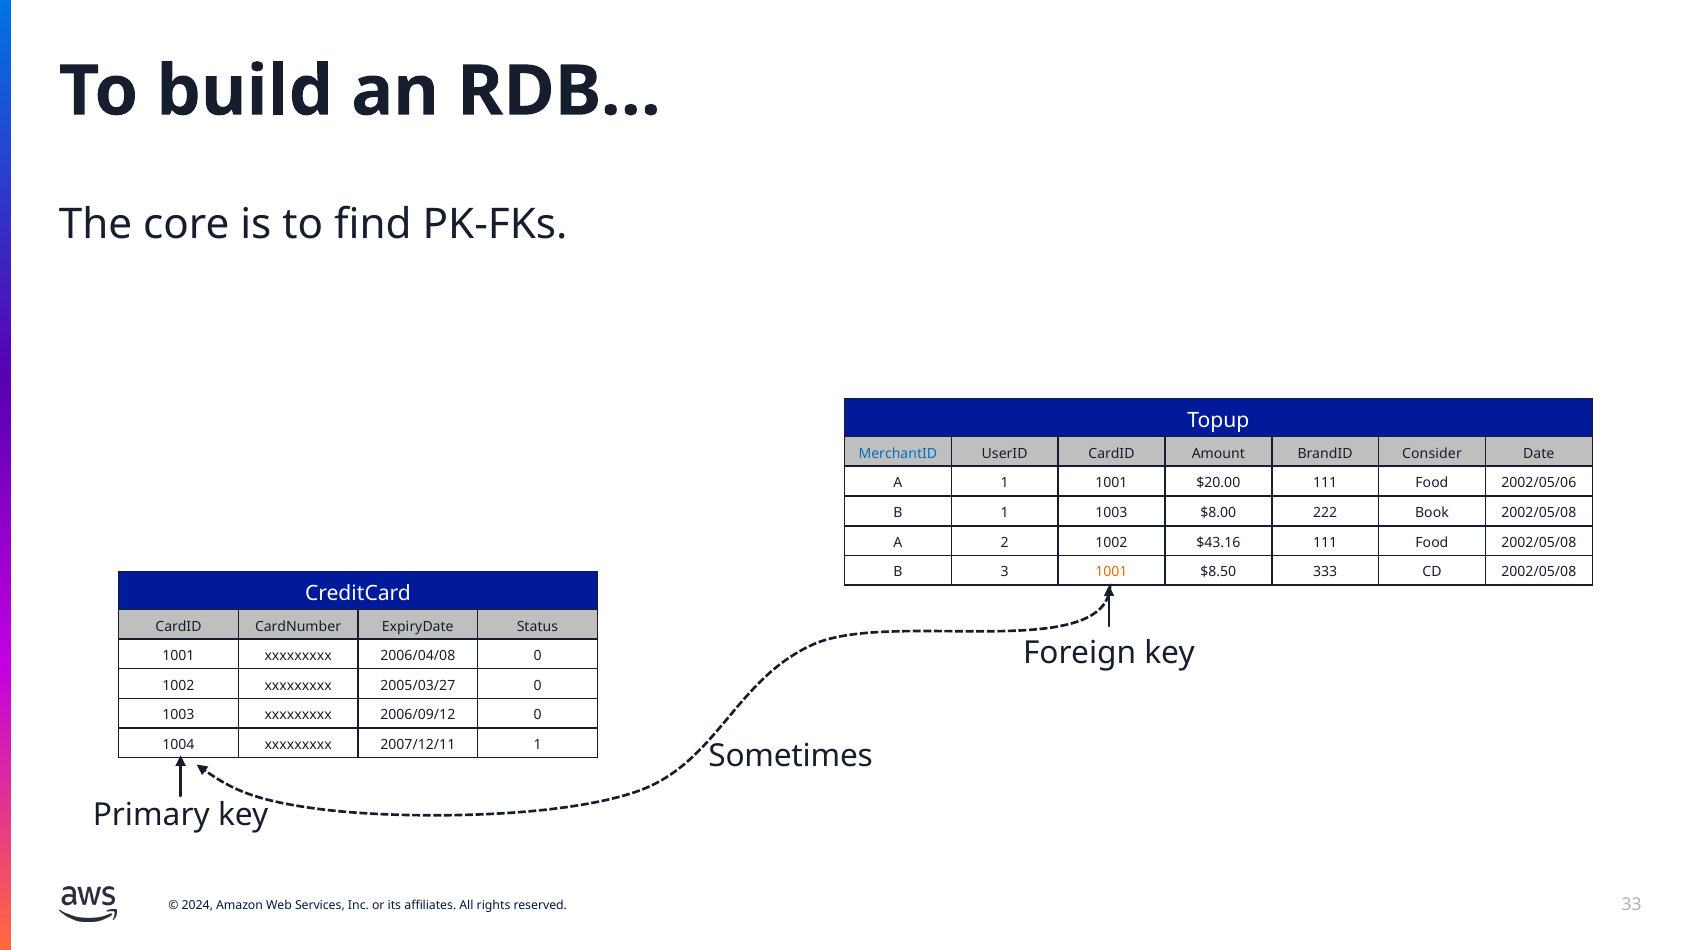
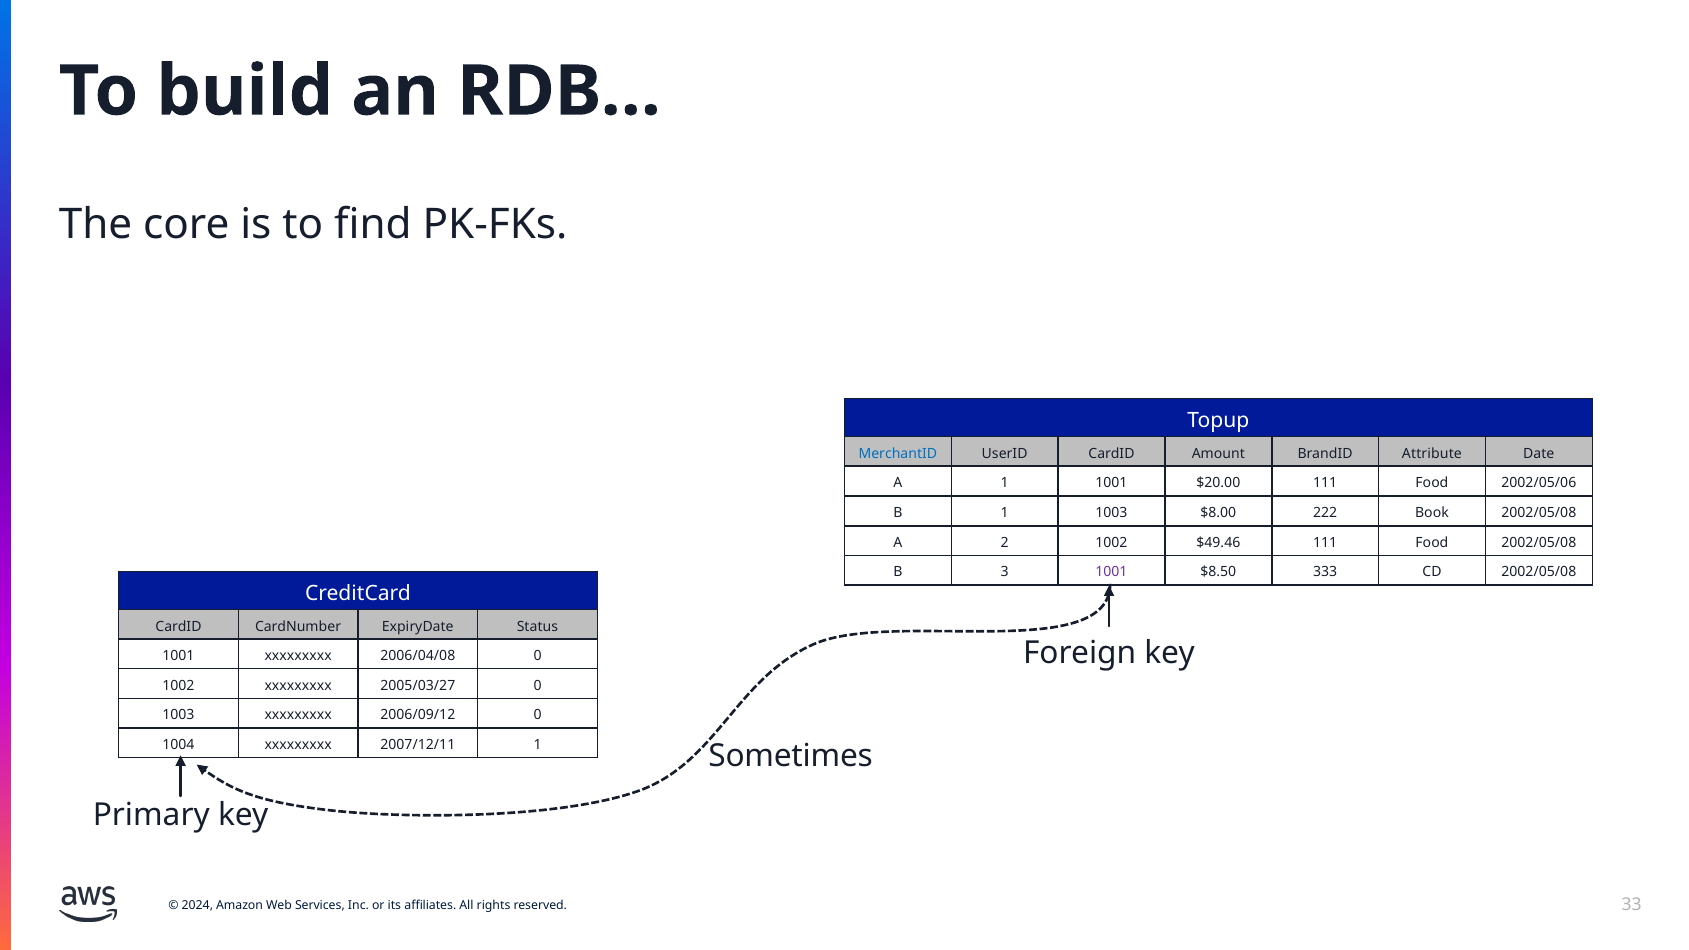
Consider: Consider -> Attribute (1432, 454)
$43.16: $43.16 -> $49.46 (1218, 543)
1001 colour: orange -> purple (1111, 572)
